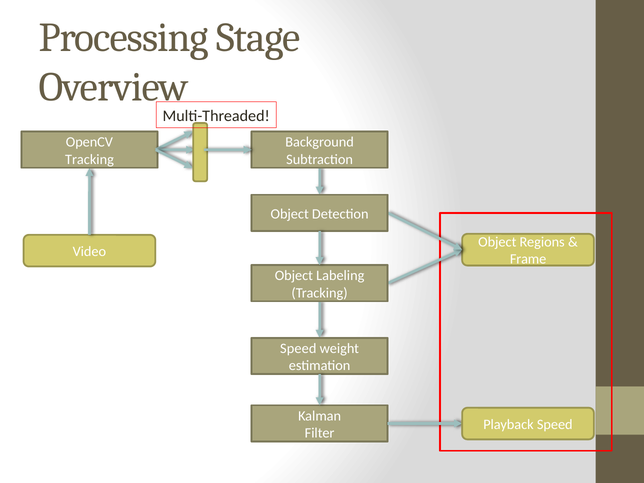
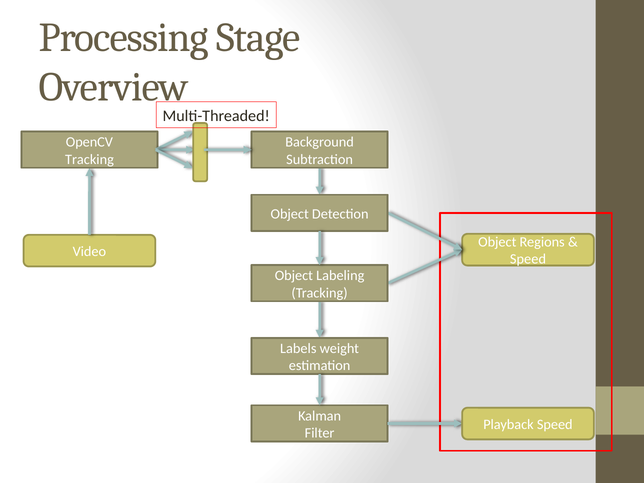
Frame: Frame -> Speed (528, 259)
Speed: Speed -> Labels (298, 348)
